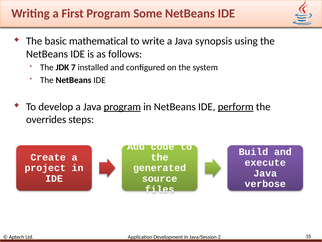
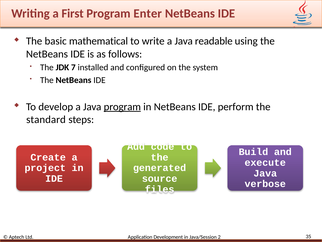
Some: Some -> Enter (148, 13)
synopsis: synopsis -> readable (214, 41)
perform underline: present -> none (236, 106)
overrides: overrides -> standard (46, 119)
